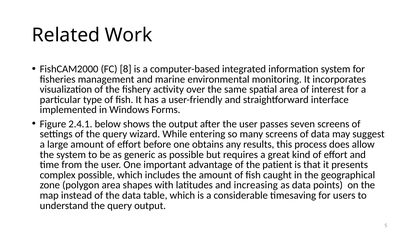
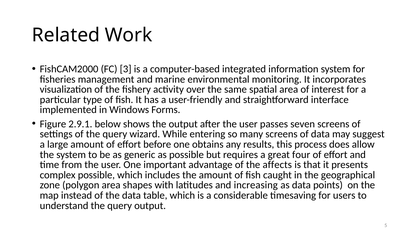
8: 8 -> 3 (126, 69)
2.4.1: 2.4.1 -> 2.9.1 (80, 124)
kind: kind -> four (301, 154)
patient: patient -> affects (277, 165)
